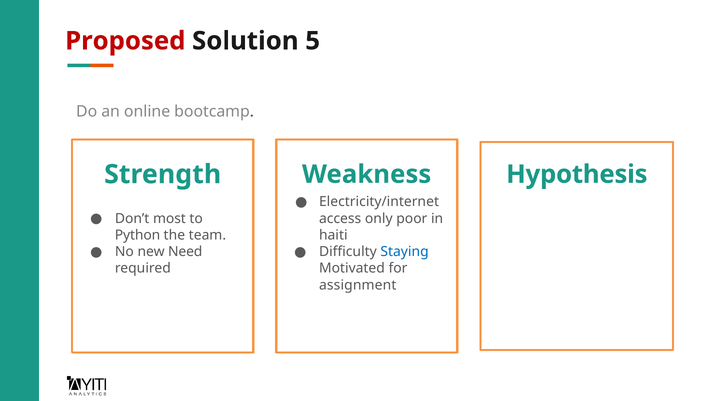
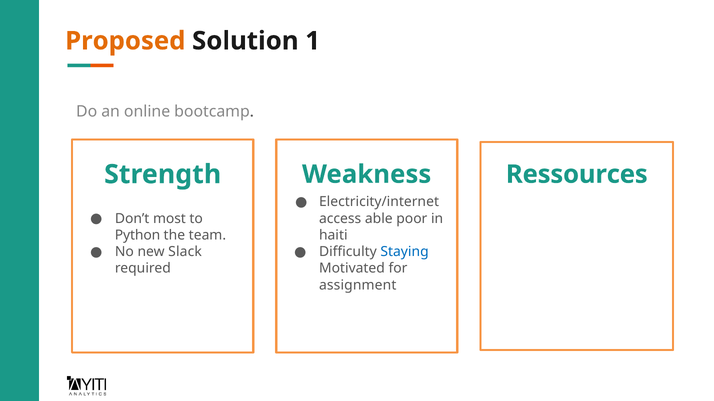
Proposed colour: red -> orange (125, 41)
5: 5 -> 1 (313, 41)
Hypothesis: Hypothesis -> Ressources (577, 175)
only: only -> able (379, 219)
Need: Need -> Slack (185, 252)
